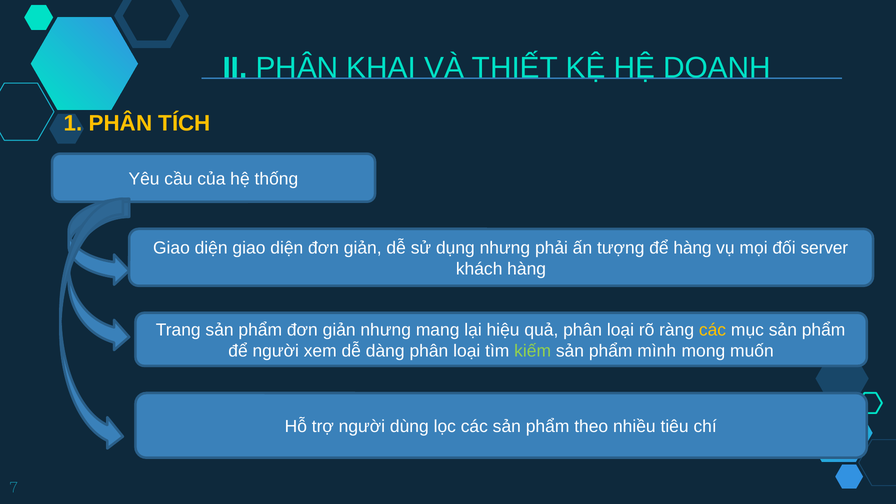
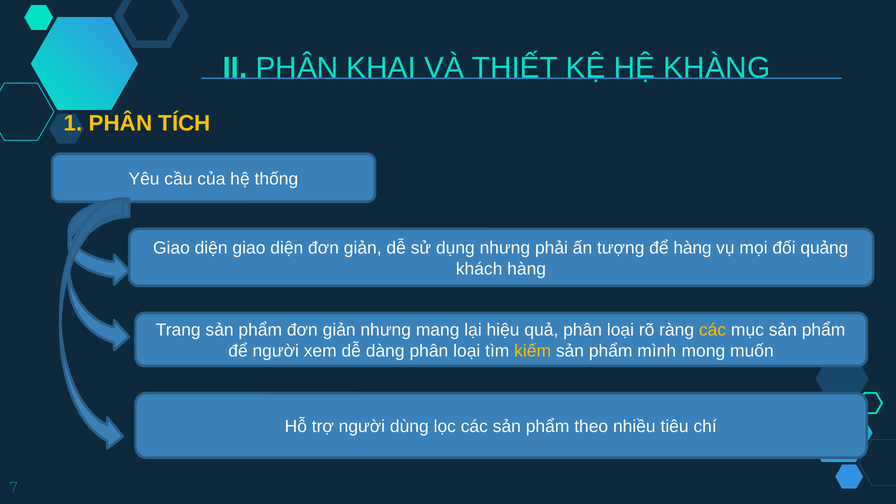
DOANH: DOANH -> KHÀNG (717, 68)
server: server -> quảng (824, 248)
kiếm colour: light green -> yellow (533, 351)
